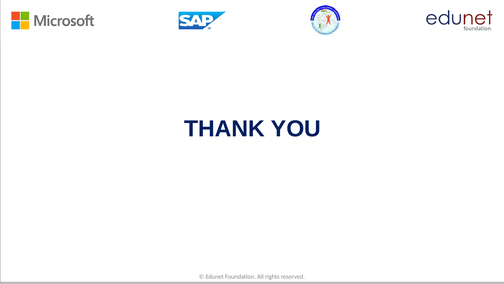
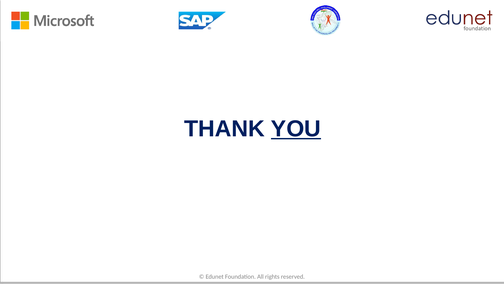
YOU underline: none -> present (296, 129)
